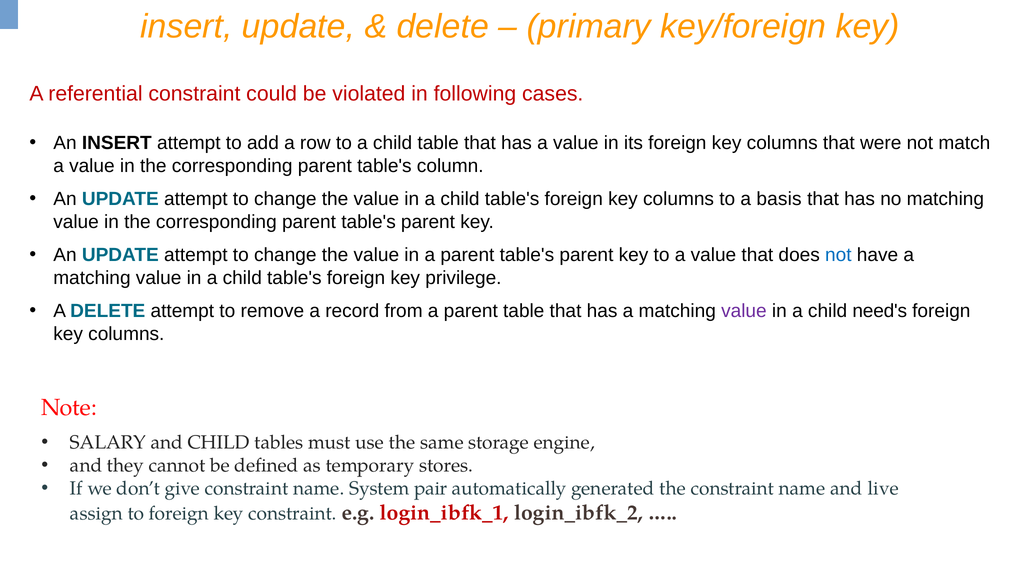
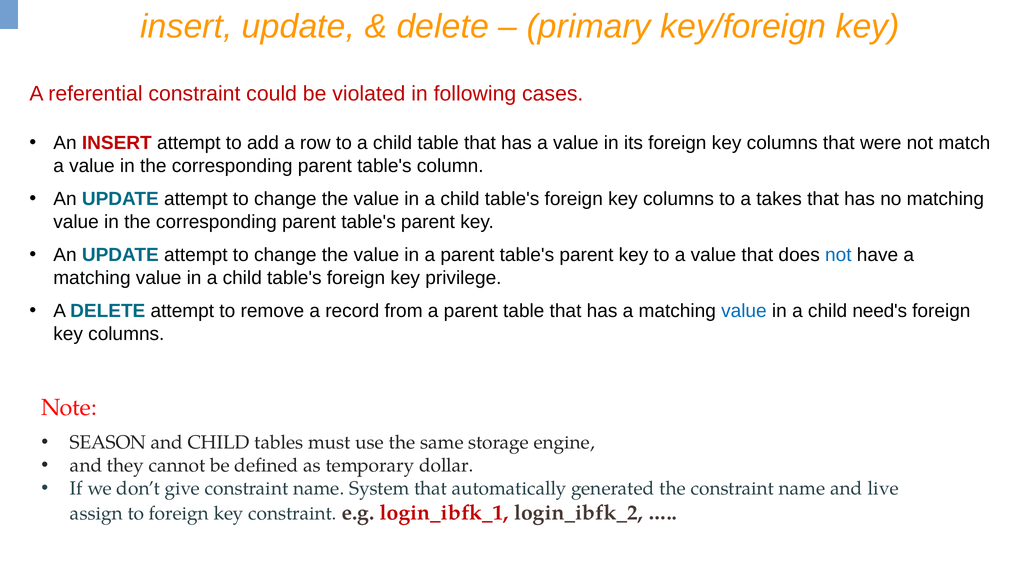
INSERT colour: black -> red (117, 143)
basis: basis -> takes (779, 199)
value colour: purple -> blue (744, 311)
SALARY: SALARY -> SEASON (108, 443)
stores: stores -> dollar (446, 466)
System pair: pair -> that (431, 488)
